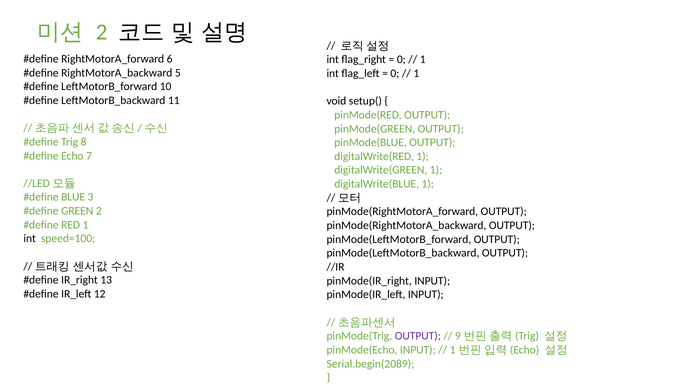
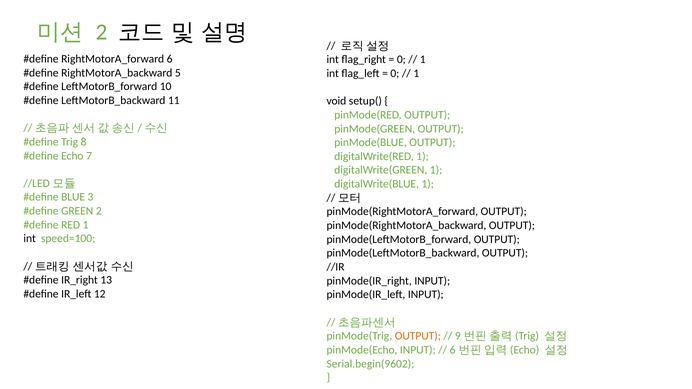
OUTPUT colour: purple -> orange (418, 336)
1: 1 -> 6 (453, 350)
Serial.begin(2089: Serial.begin(2089 -> Serial.begin(9602 (370, 364)
